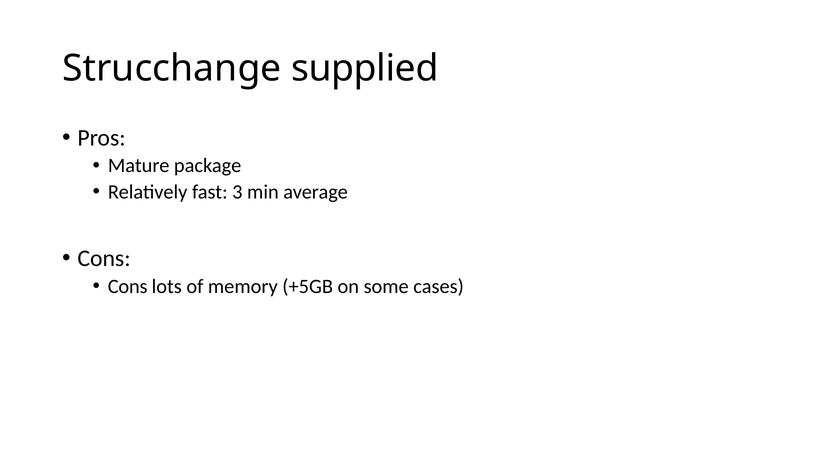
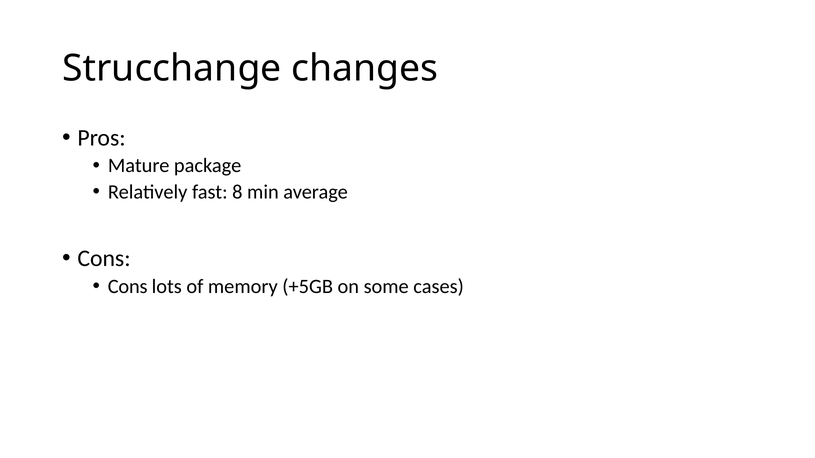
supplied: supplied -> changes (365, 68)
3: 3 -> 8 (237, 192)
